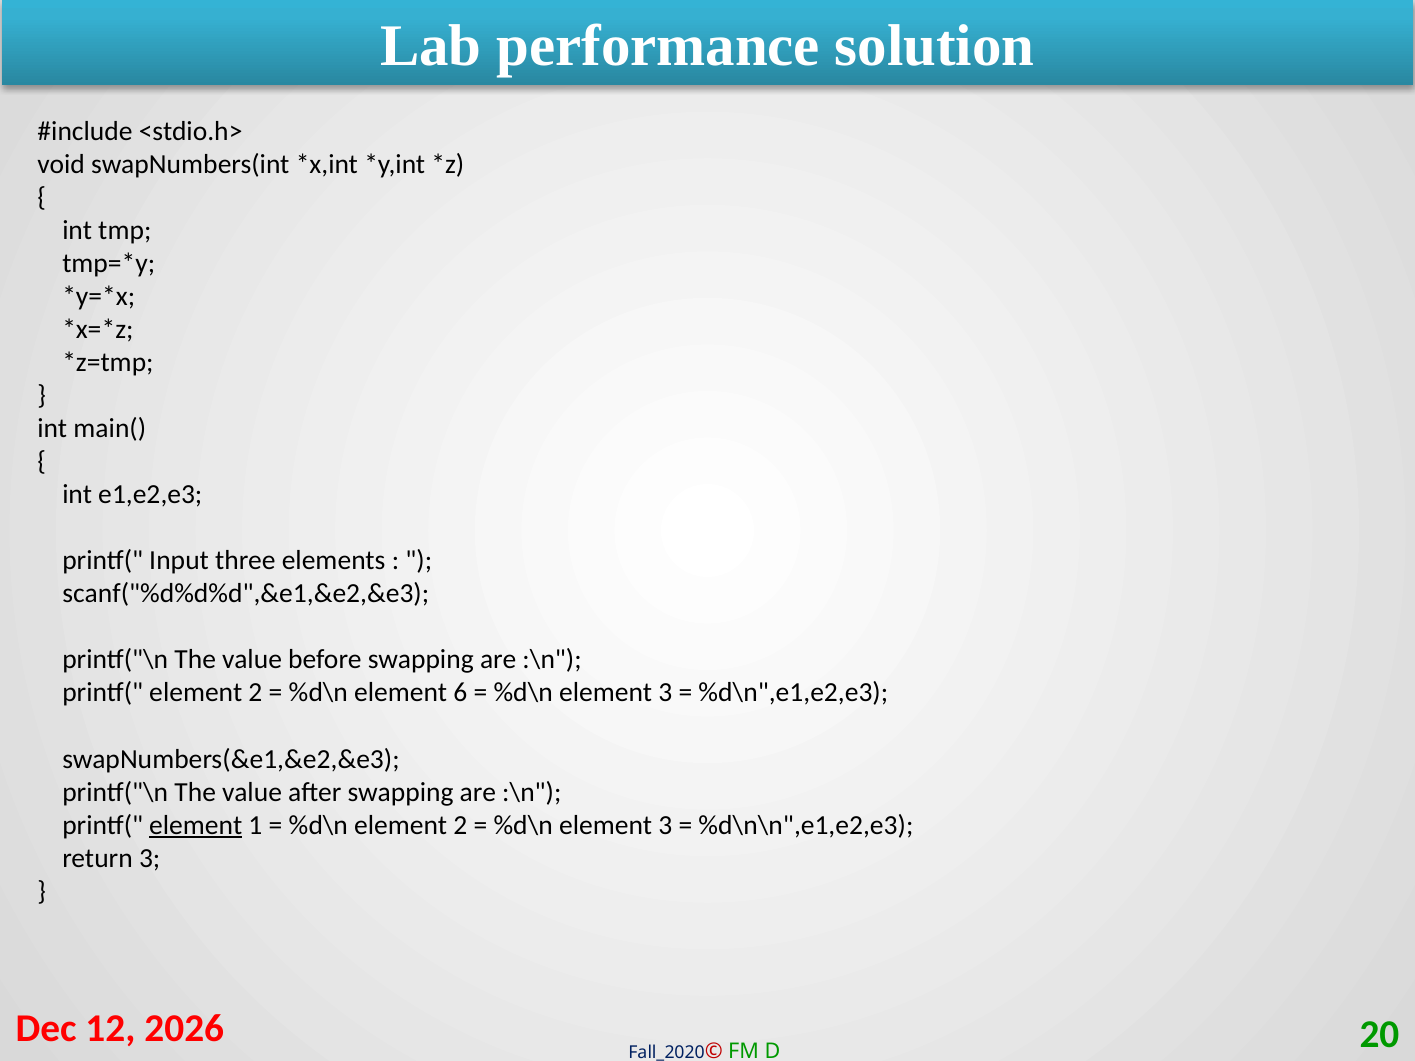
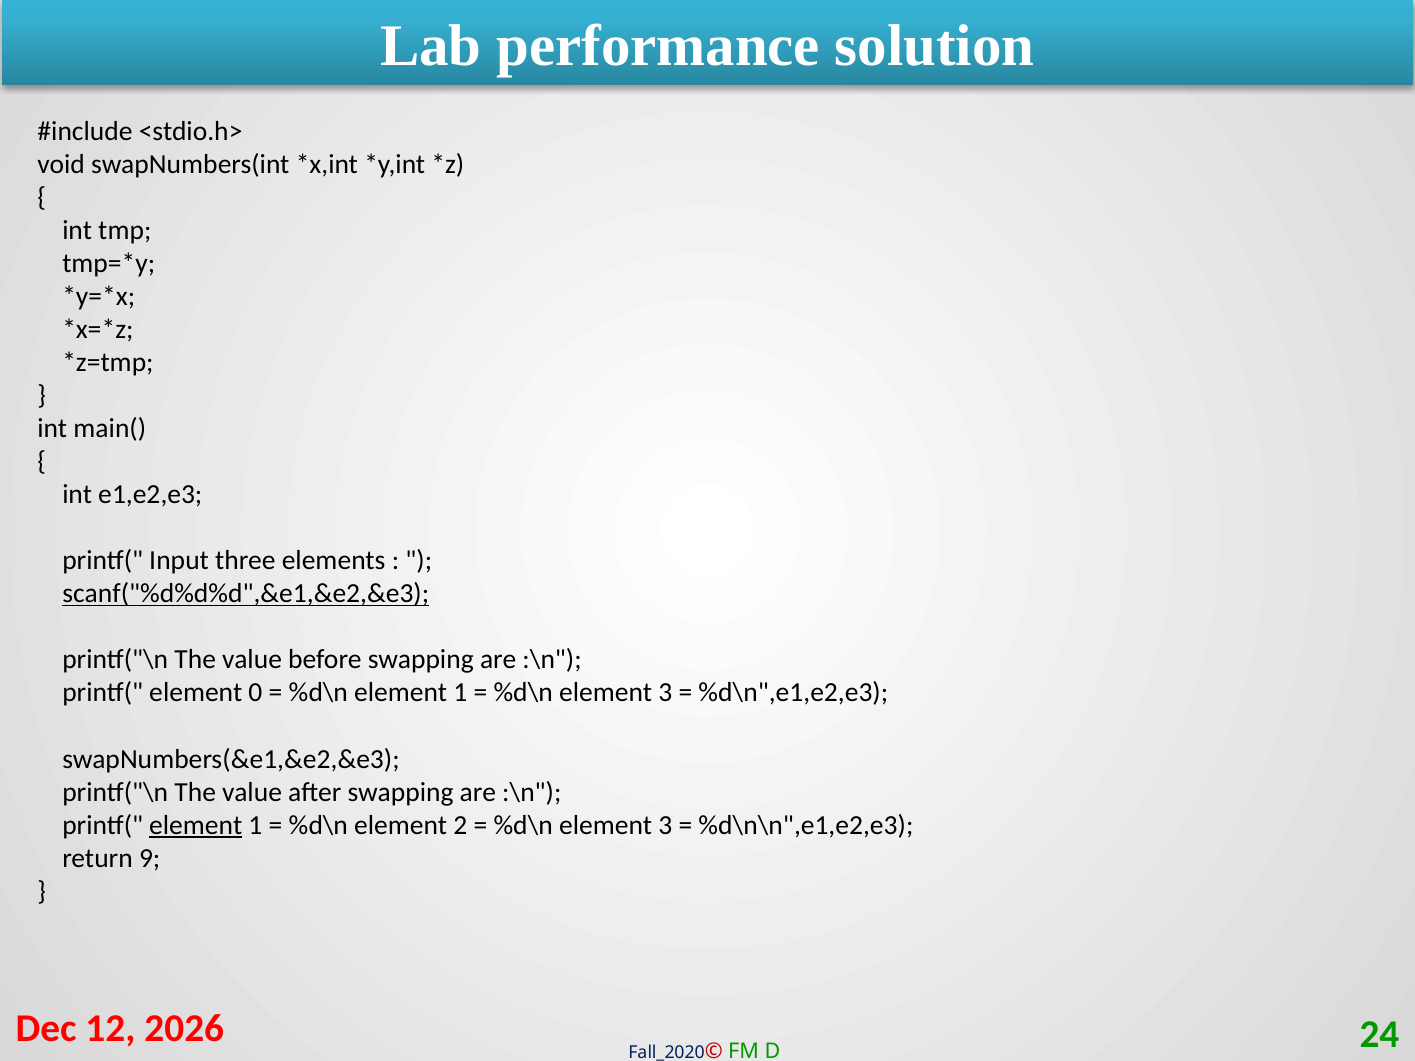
scanf("%d%d%d",&e1,&e2,&e3 underline: none -> present (246, 594)
printf( element 2: 2 -> 0 (255, 693)
%d\n element 6: 6 -> 1 (460, 693)
return 3: 3 -> 9 (150, 858)
20: 20 -> 24 (1379, 1035)
